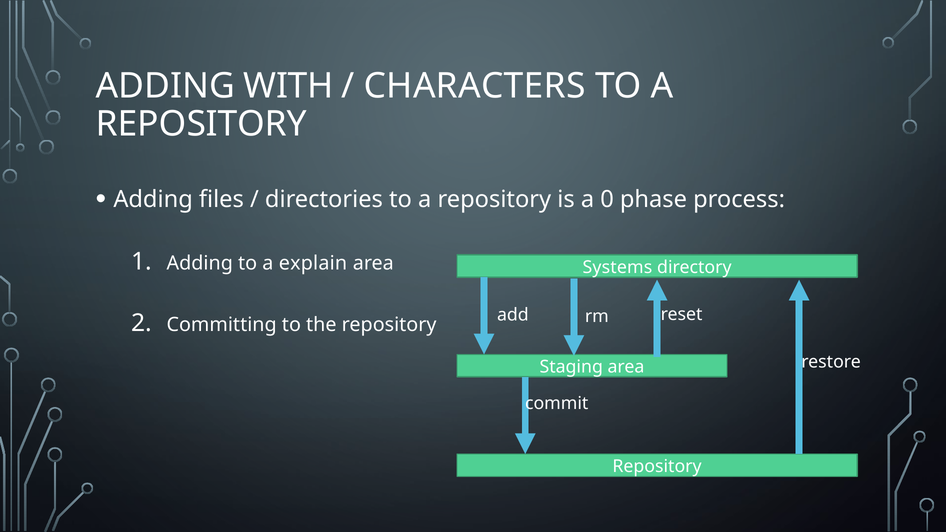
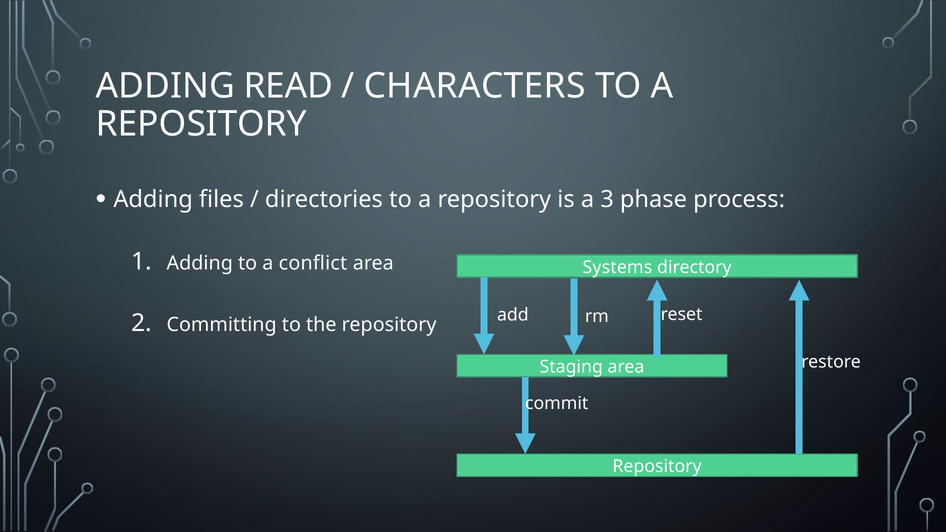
WITH: WITH -> READ (288, 86)
0: 0 -> 3 (607, 200)
explain: explain -> conflict (313, 263)
